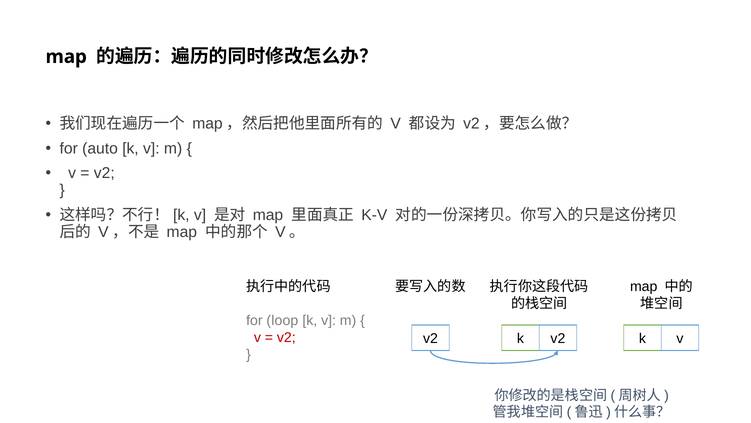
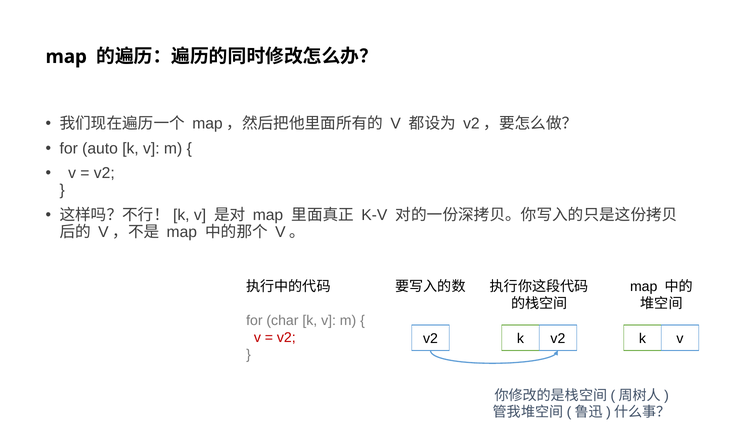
loop: loop -> char (282, 320)
